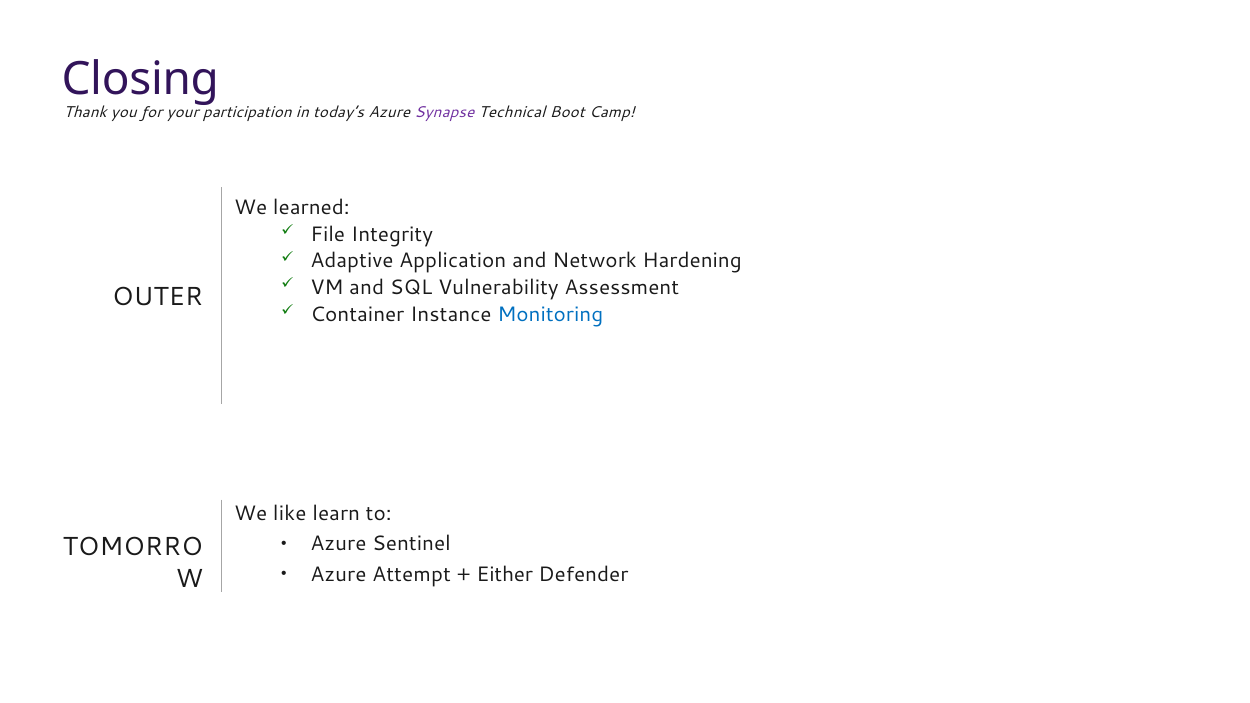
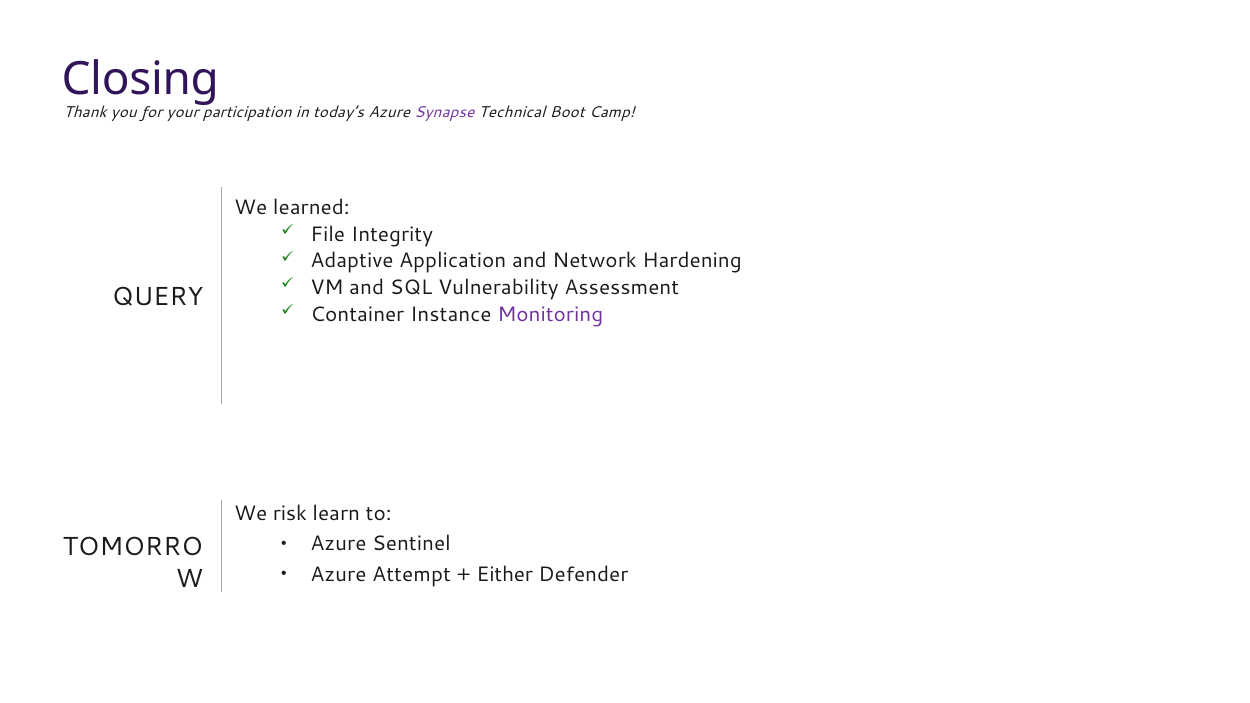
OUTER: OUTER -> QUERY (158, 297)
Monitoring colour: blue -> purple (550, 314)
like: like -> risk (290, 514)
